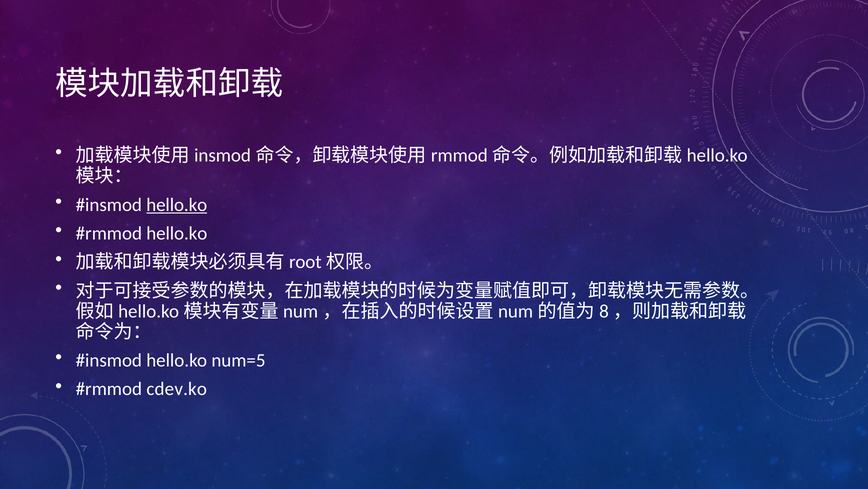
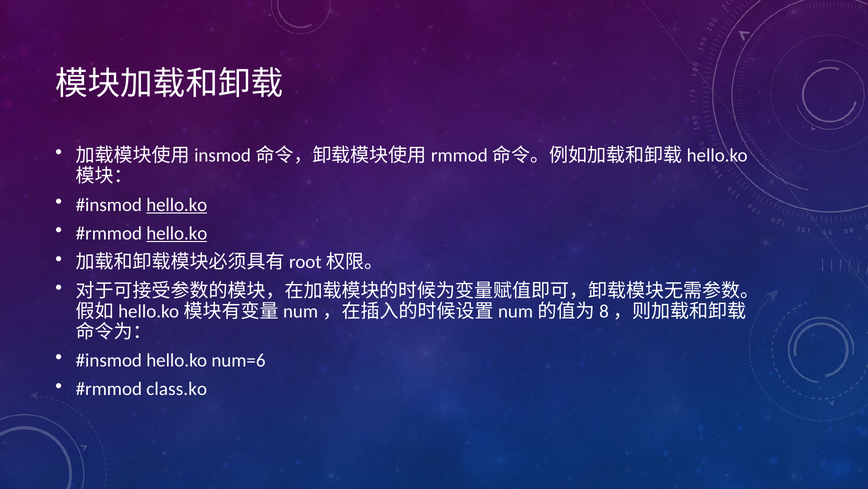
hello.ko underline: none -> present (177, 233)
num=5: num=5 -> num=6 (238, 360)
cdev.ko: cdev.ko -> class.ko (177, 389)
